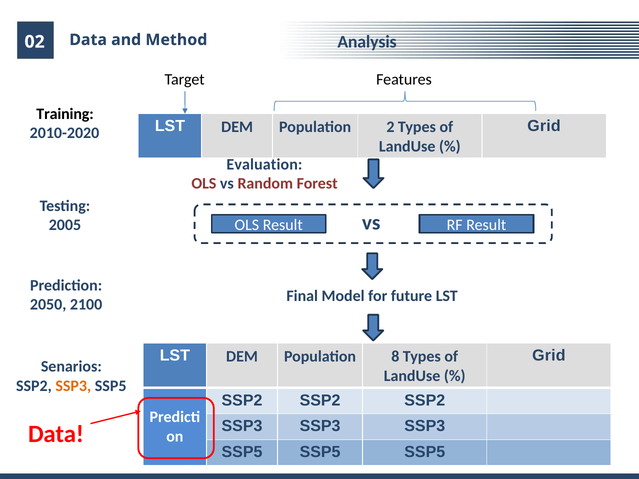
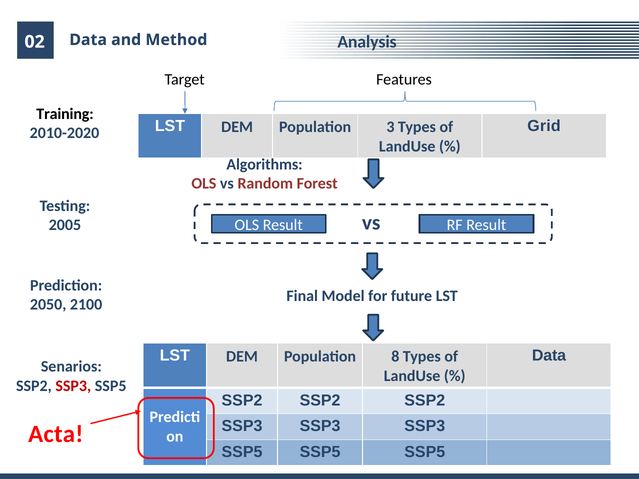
2: 2 -> 3 (390, 127)
Evaluation: Evaluation -> Algorithms (265, 164)
Grid: Grid -> Data (549, 356)
SSP3 colour: orange -> red (73, 386)
Data: Data -> Acta (56, 434)
